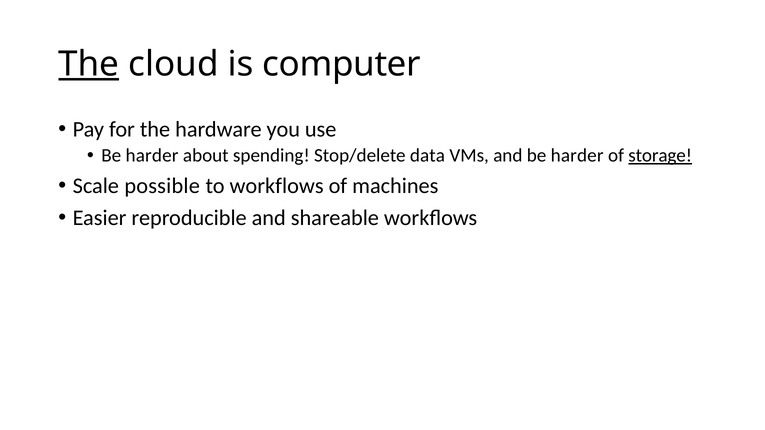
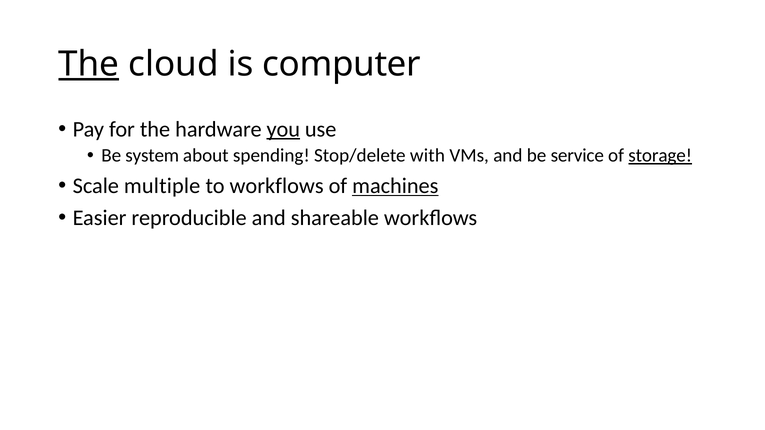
you underline: none -> present (283, 129)
harder: harder -> system (152, 156)
data: data -> with (427, 156)
and be harder: harder -> service (577, 156)
possible: possible -> multiple (162, 186)
machines underline: none -> present (395, 186)
